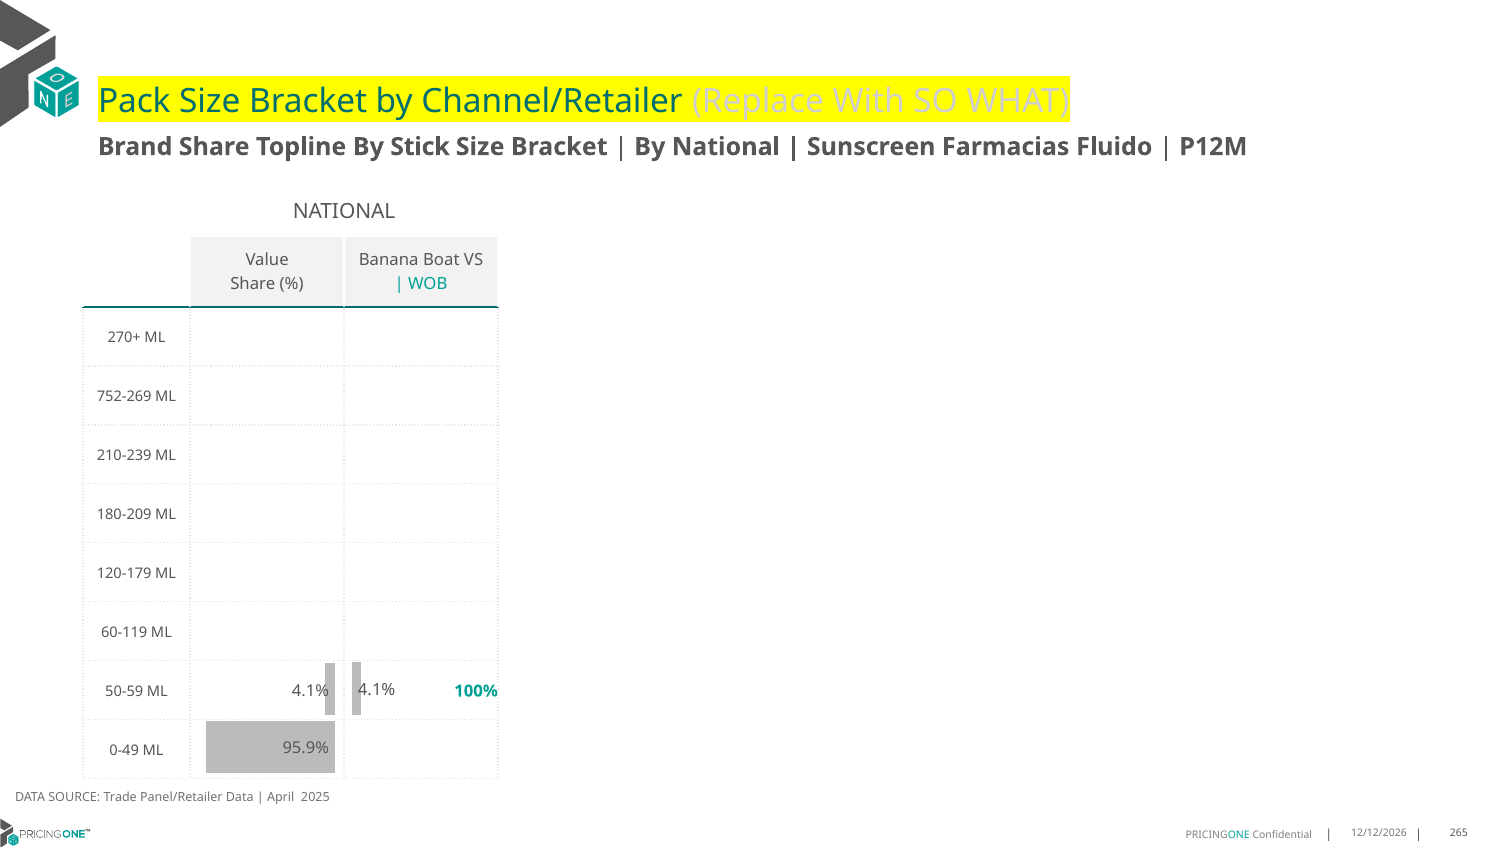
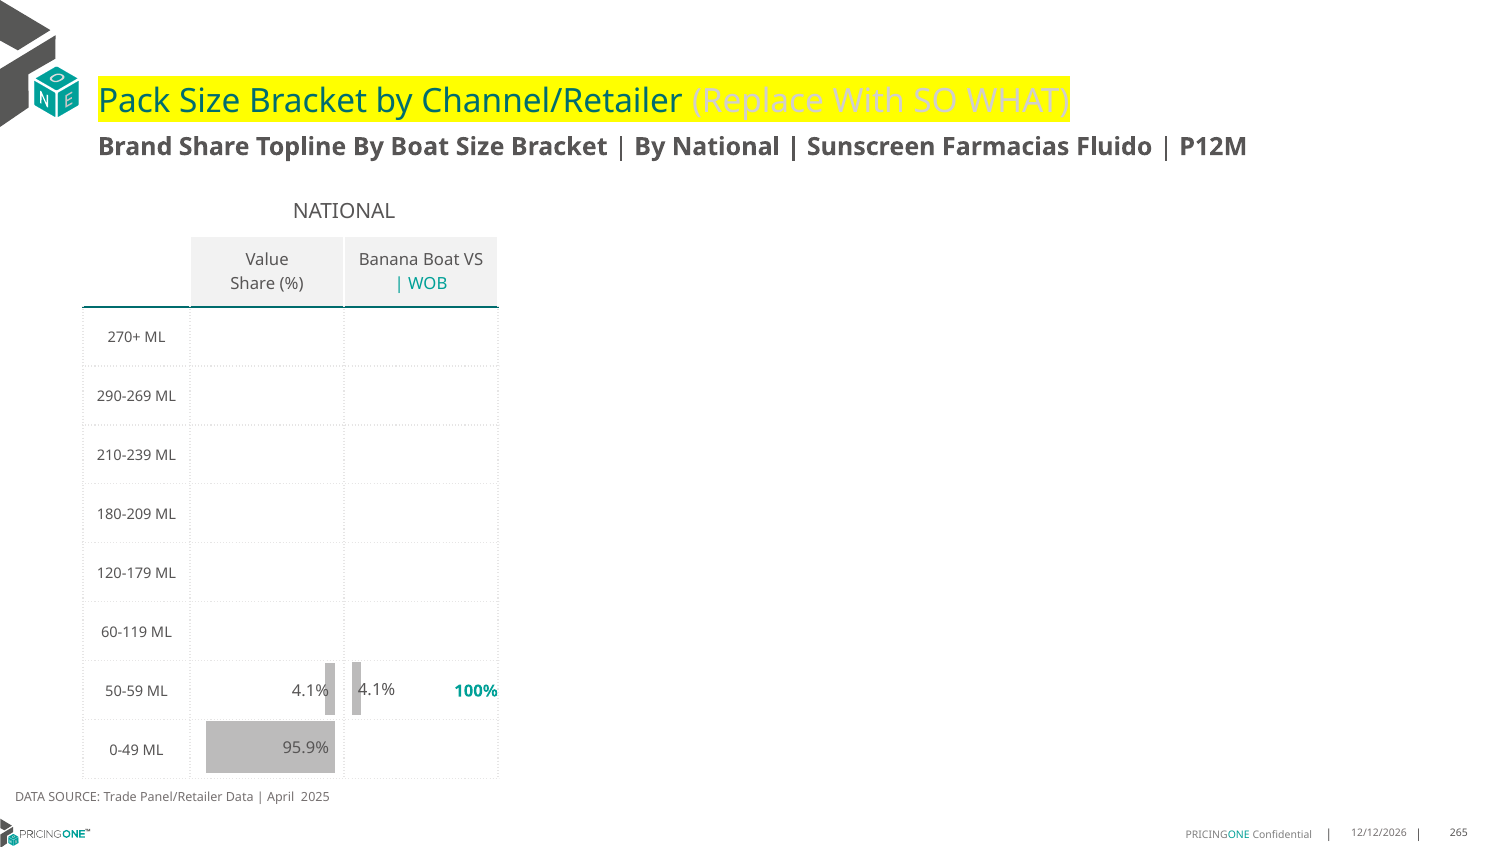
By Stick: Stick -> Boat (420, 147)
752-269: 752-269 -> 290-269 (124, 396)
